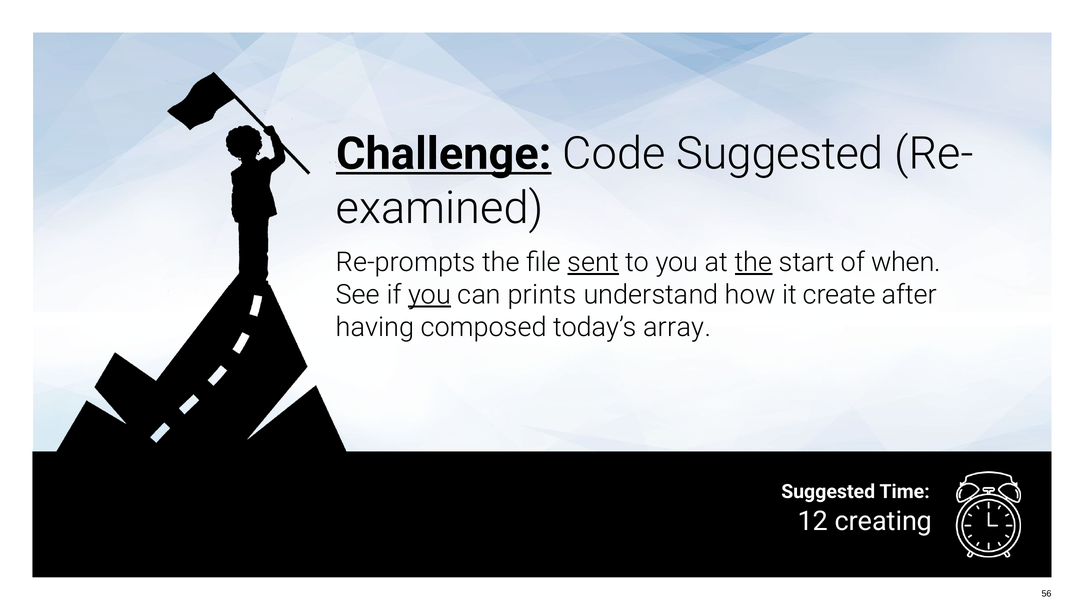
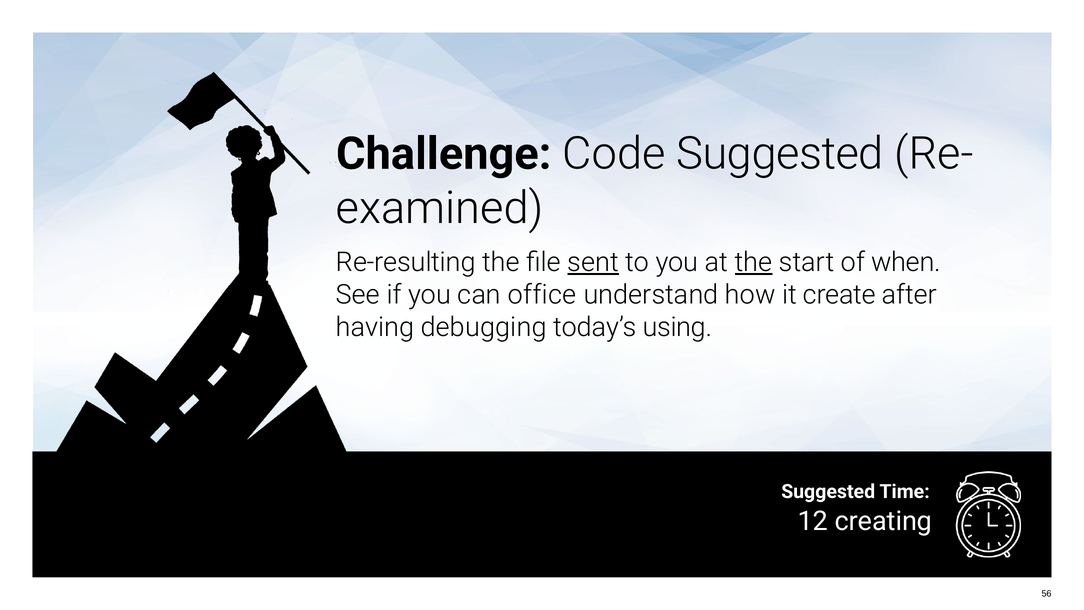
Challenge underline: present -> none (444, 154)
Re-prompts: Re-prompts -> Re-resulting (406, 262)
you underline: present -> none (430, 295)
prints: prints -> office (542, 295)
composed: composed -> debugging (484, 327)
array: array -> using (677, 327)
